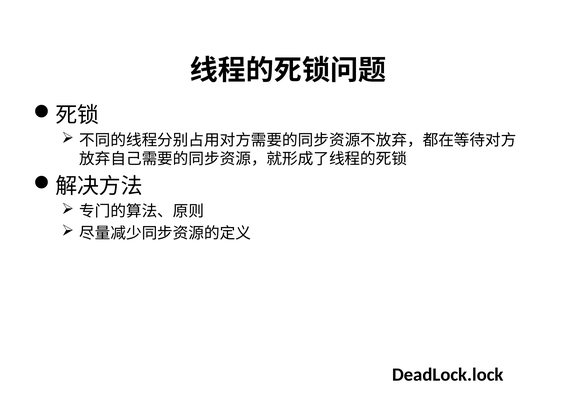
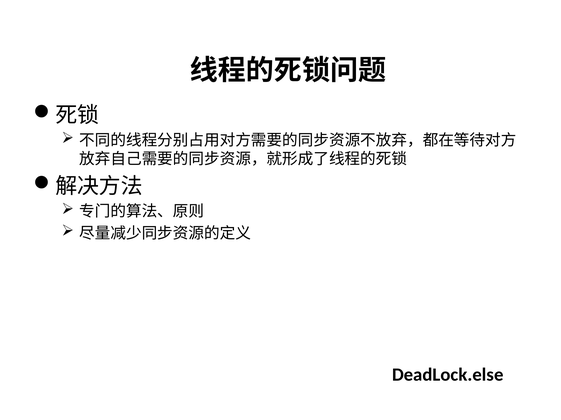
DeadLock.lock: DeadLock.lock -> DeadLock.else (448, 375)
